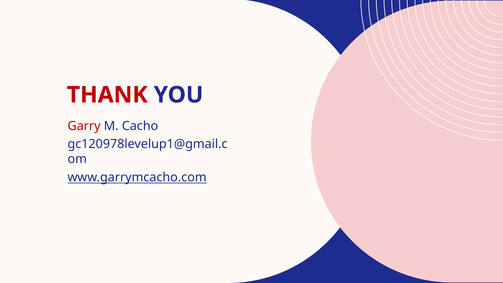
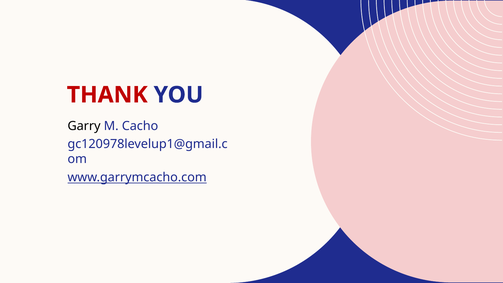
Garry colour: red -> black (84, 126)
